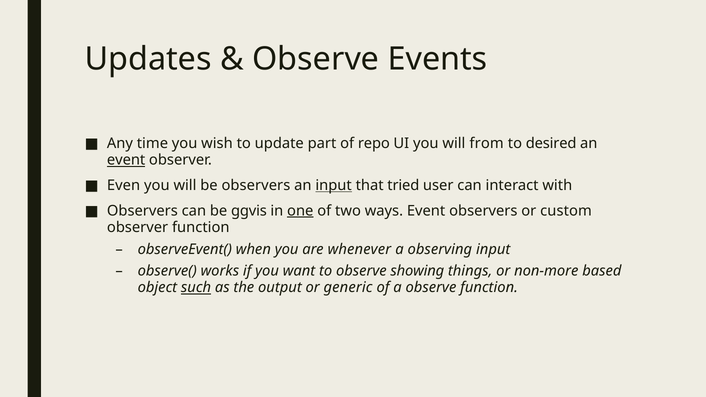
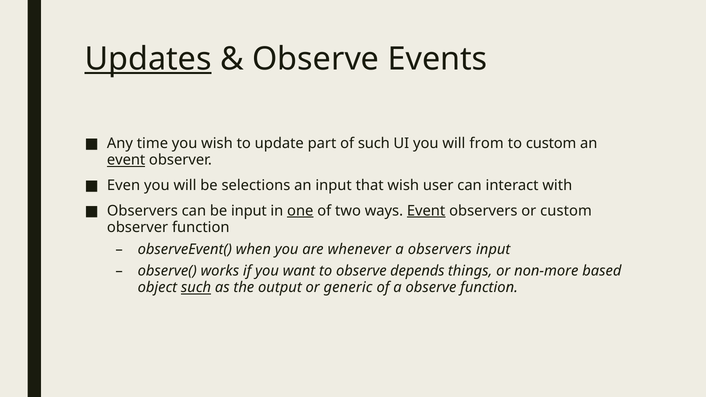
Updates underline: none -> present (148, 59)
of repo: repo -> such (374, 143)
to desired: desired -> custom (551, 143)
be observers: observers -> selections (256, 185)
input underline: present -> none (334, 185)
that tried: tried -> wish (403, 185)
be ggvis: ggvis -> input (249, 211)
Event underline: none -> present (426, 211)
a observing: observing -> observers (440, 249)
showing: showing -> depends (417, 271)
